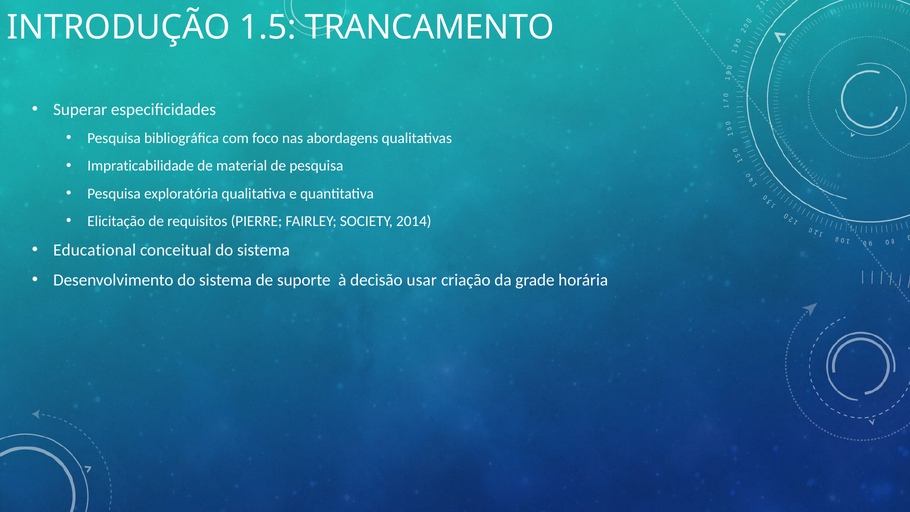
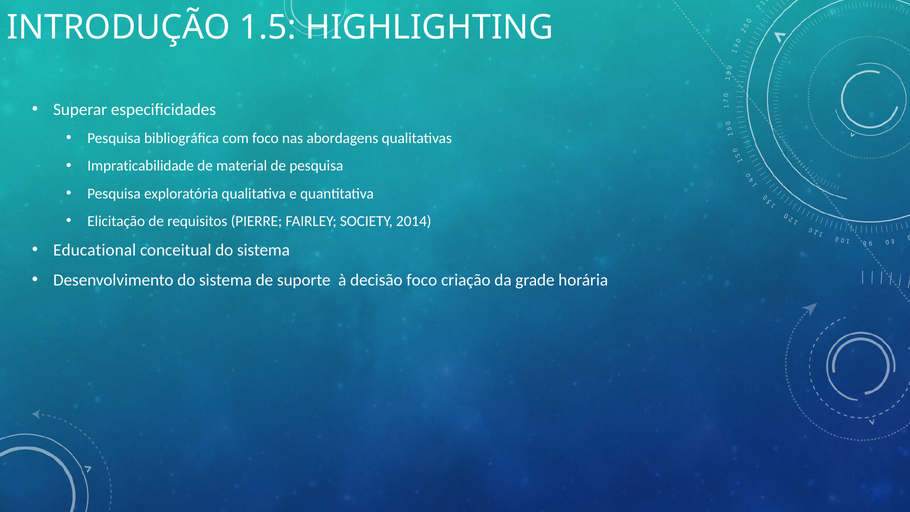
TRANCAMENTO: TRANCAMENTO -> HIGHLIGHTING (429, 27)
decisão usar: usar -> foco (422, 280)
